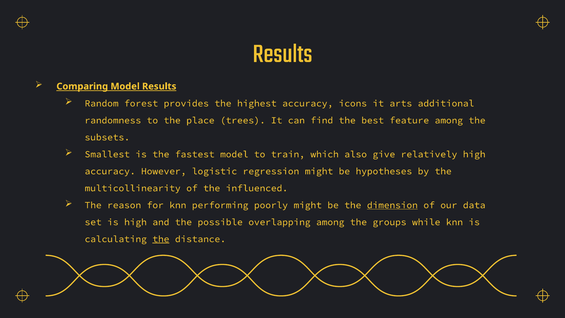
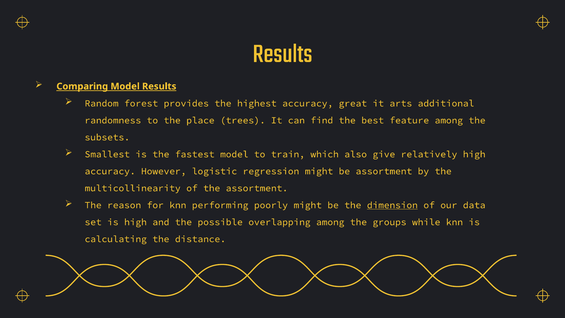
icons: icons -> great (353, 103)
be hypotheses: hypotheses -> assortment (384, 171)
the influenced: influenced -> assortment (257, 188)
the underline: present -> none (161, 239)
